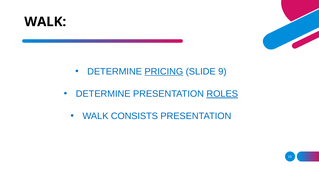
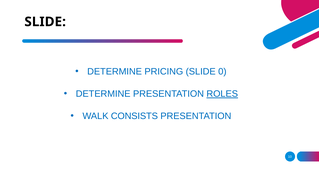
WALK: WALK -> SLIDE (45, 22)
PRICING underline: present -> none (164, 72)
9: 9 -> 0 (222, 72)
